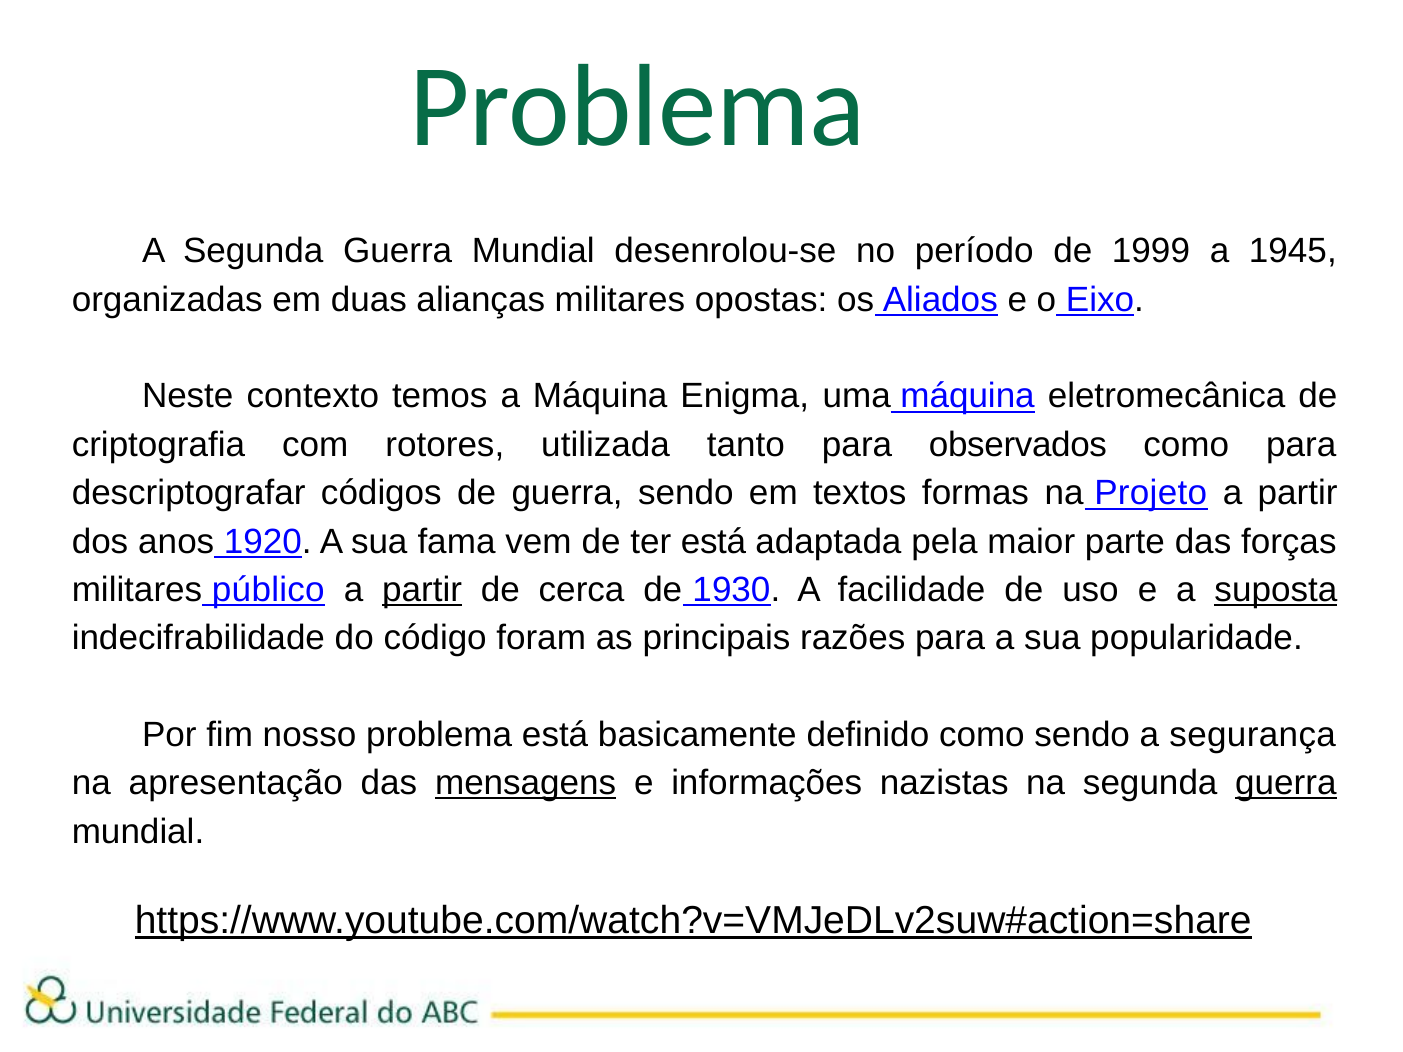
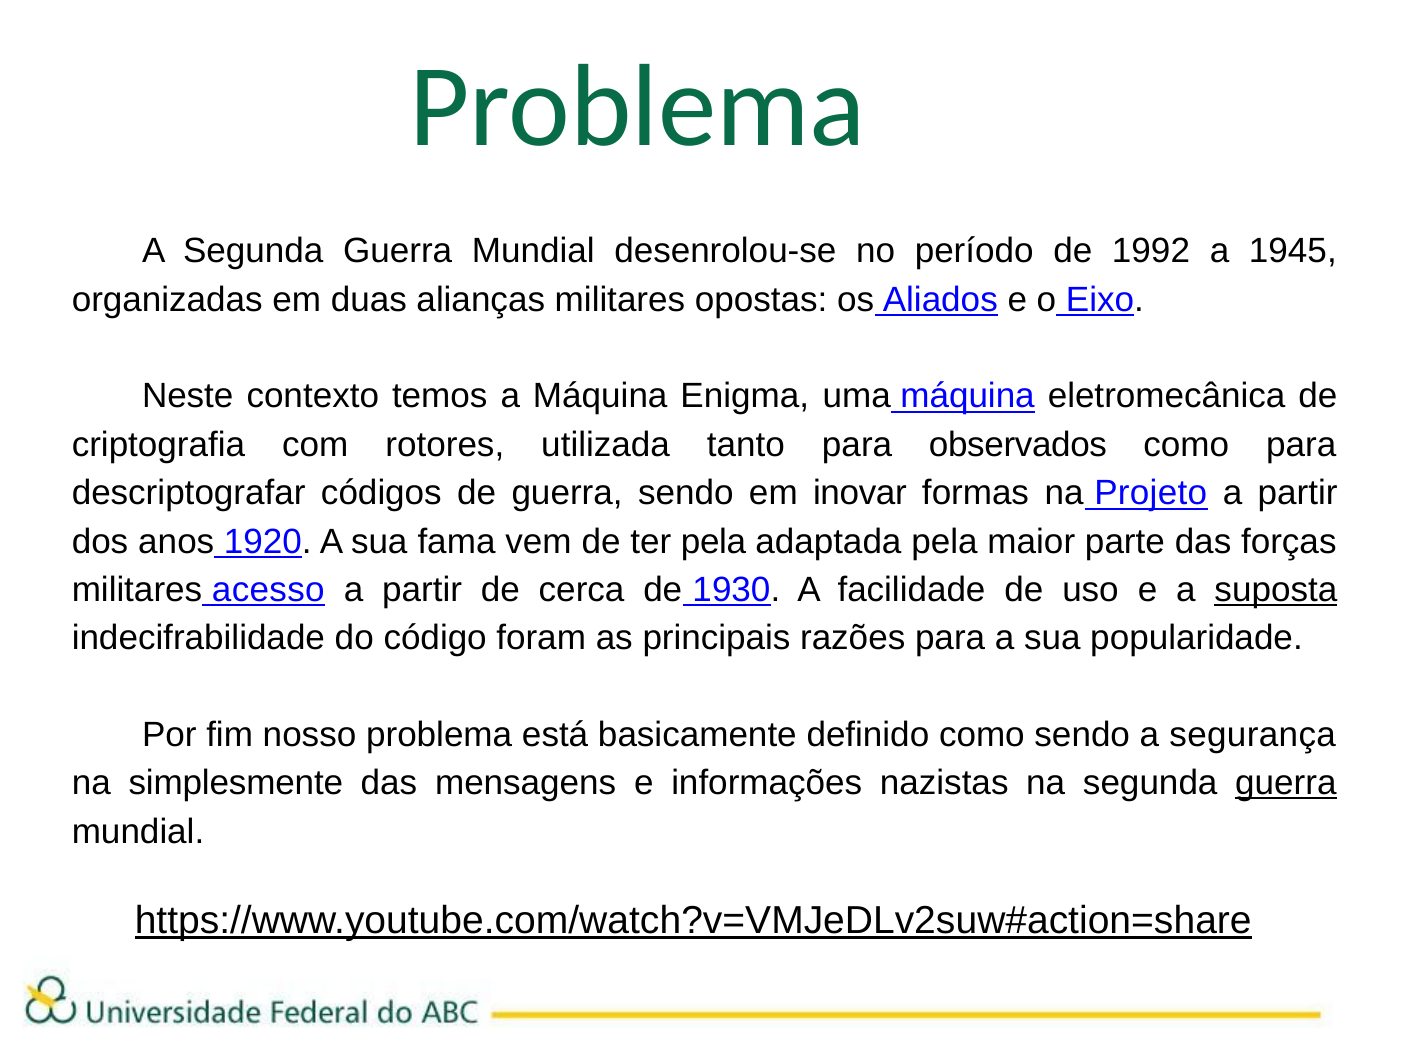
1999: 1999 -> 1992 (1151, 251)
textos: textos -> inovar (860, 493)
ter está: está -> pela (713, 542)
público: público -> acesso (268, 590)
partir underline: present -> none (422, 590)
apresentação: apresentação -> simplesmente (236, 783)
mensagens underline: present -> none (526, 783)
